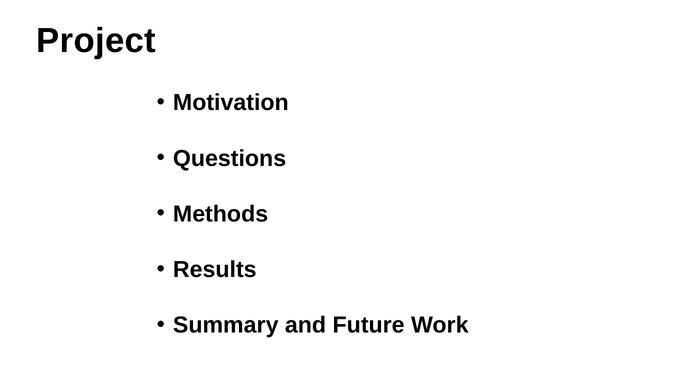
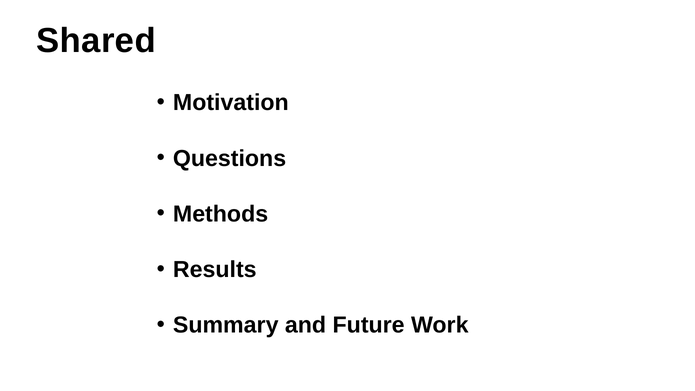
Project: Project -> Shared (96, 41)
